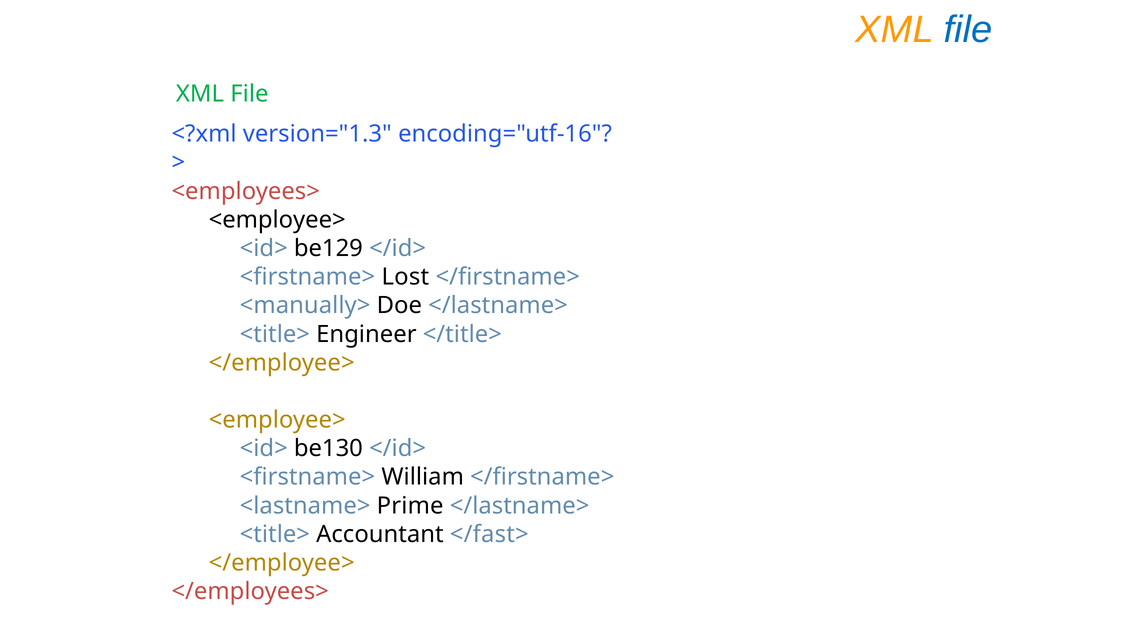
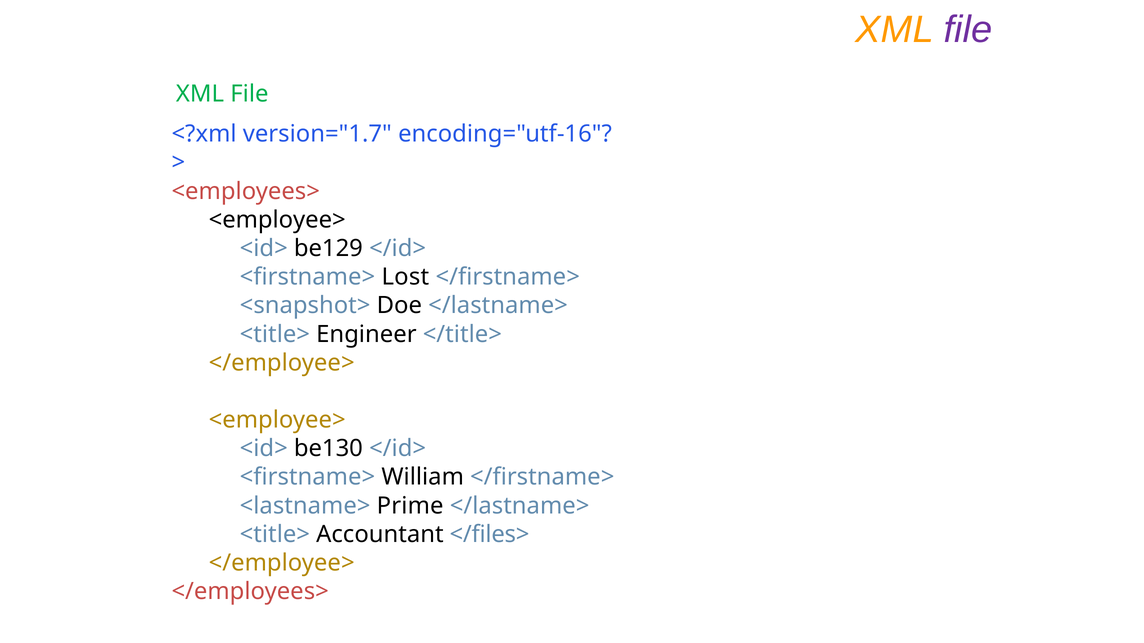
file colour: blue -> purple (968, 30)
version="1.3: version="1.3 -> version="1.7 (317, 134)
<manually>: <manually> -> <snapshot> (305, 306)
</fast>: </fast> -> </files> (489, 535)
